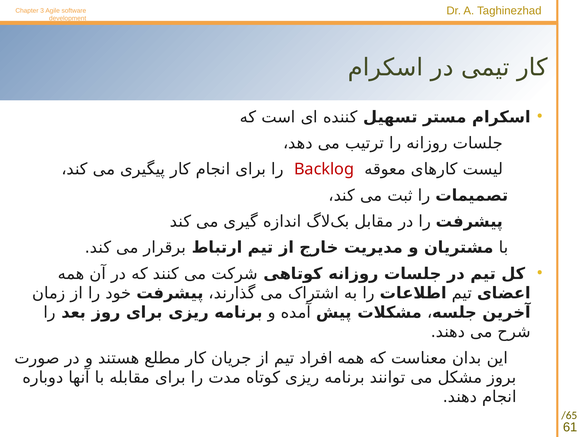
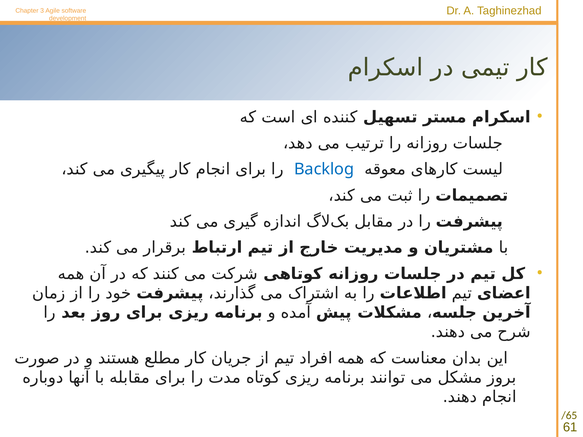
Backlog colour: red -> blue (324, 169)
